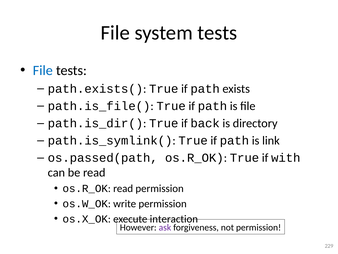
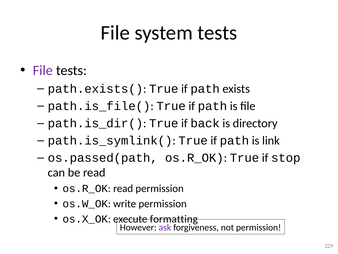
File colour: blue -> purple (43, 70)
with: with -> stop (286, 158)
interaction: interaction -> formatting (174, 219)
